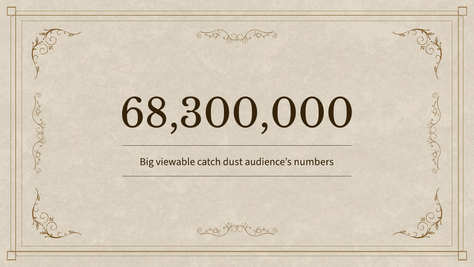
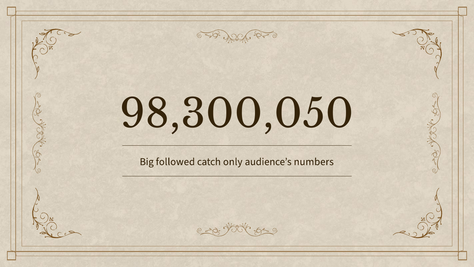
68,300,000: 68,300,000 -> 98,300,050 (237, 114)
viewable: viewable -> followed (175, 161)
dust: dust -> only (233, 161)
